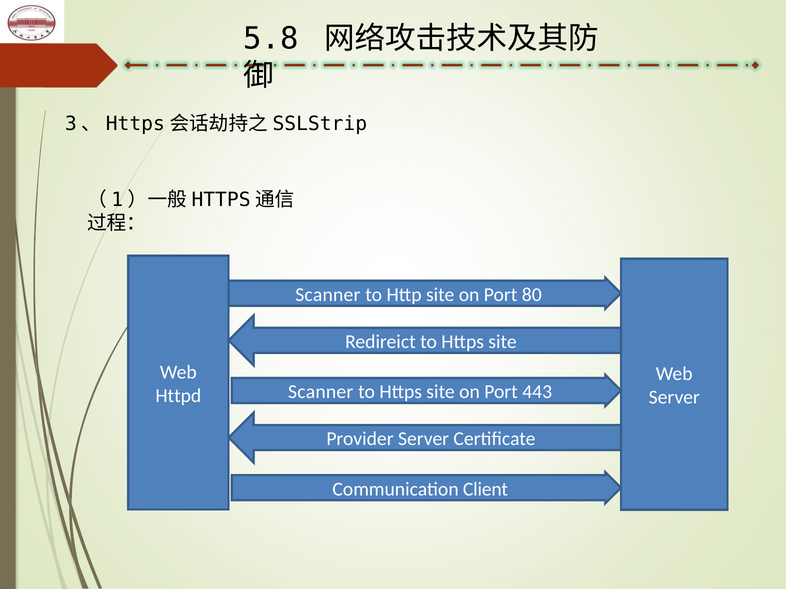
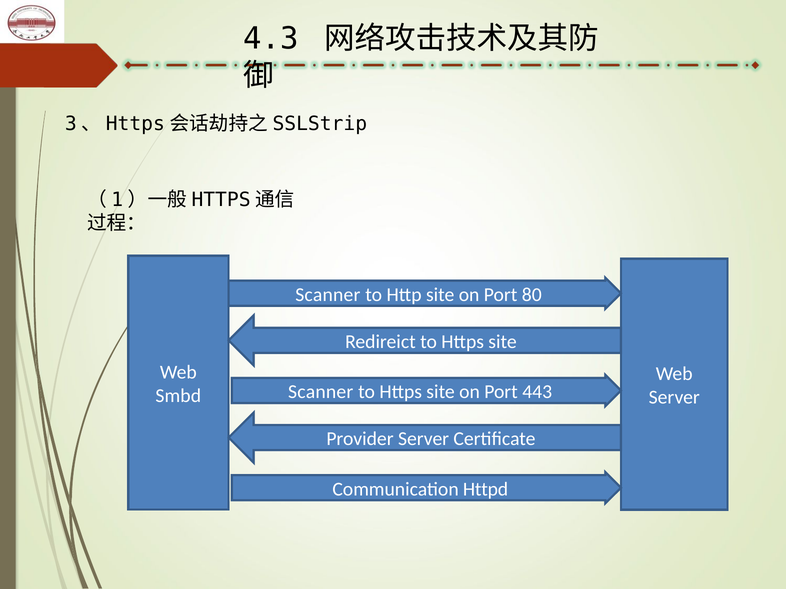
5.8: 5.8 -> 4.3 (271, 39)
Httpd: Httpd -> Smbd (178, 396)
Client: Client -> Httpd (485, 489)
